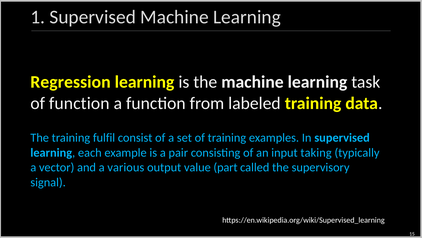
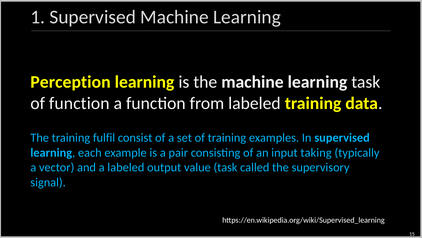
Regression: Regression -> Perception (71, 82)
a various: various -> labeled (126, 167)
value part: part -> task (225, 167)
